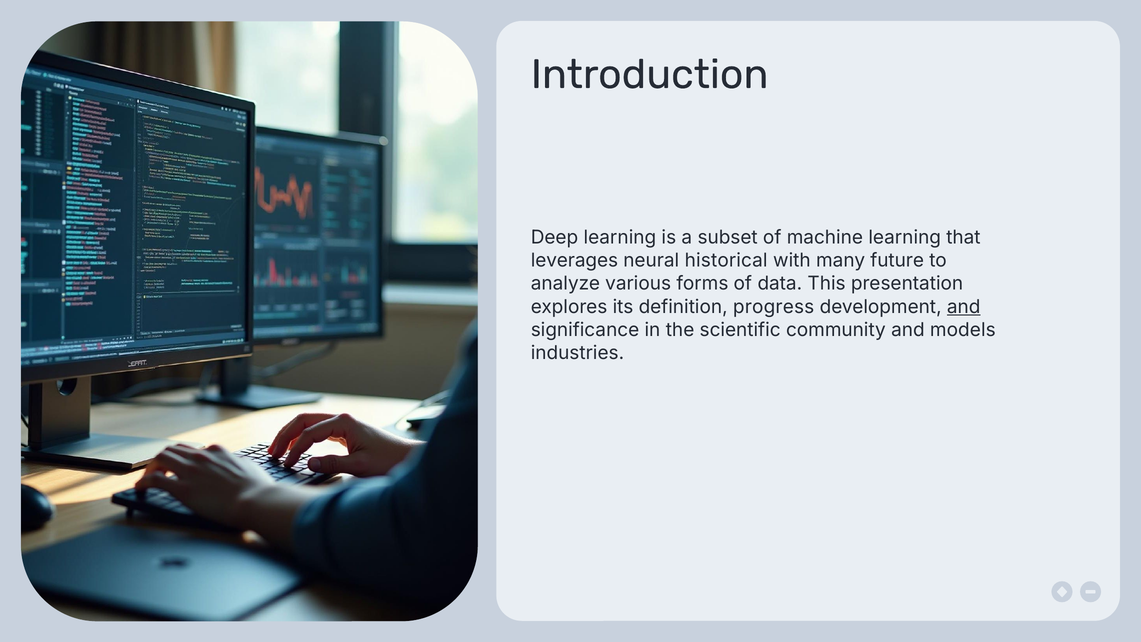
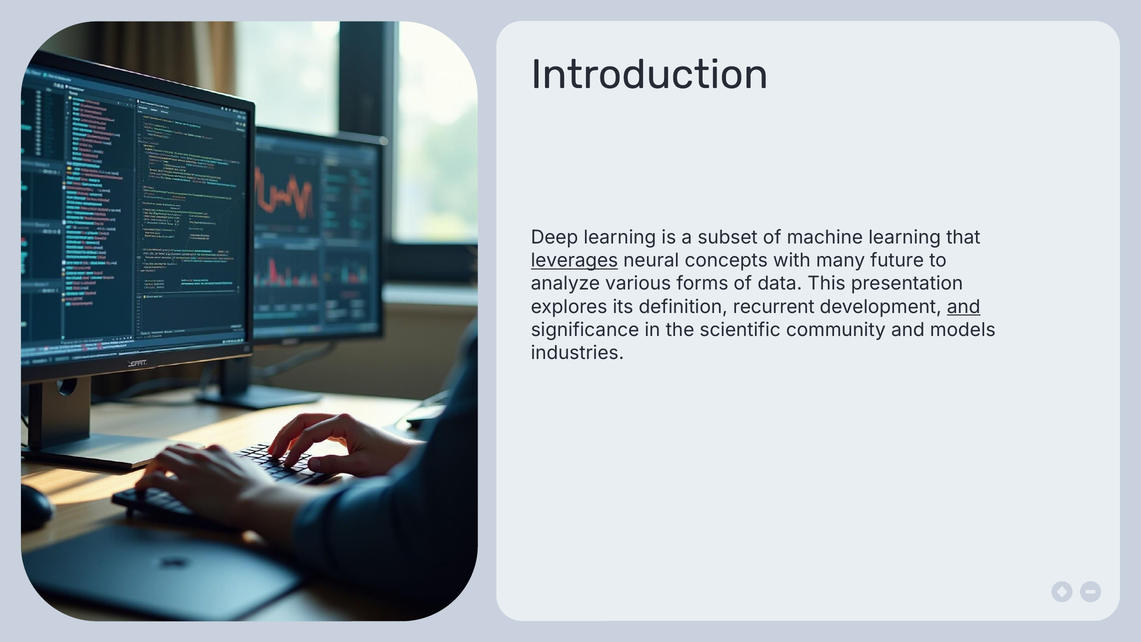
leverages underline: none -> present (574, 261)
historical: historical -> concepts (726, 261)
progress: progress -> recurrent (774, 307)
